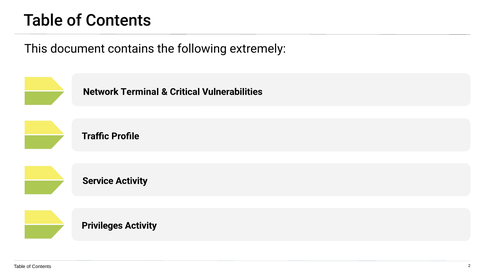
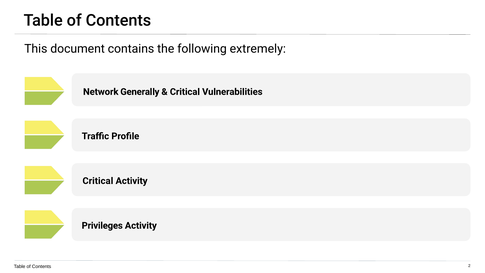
Terminal: Terminal -> Generally (140, 92)
Service: Service -> Critical (98, 181)
